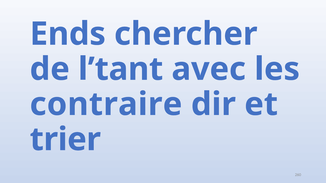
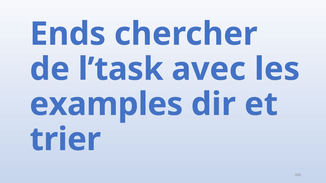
l’tant: l’tant -> l’task (121, 69)
contraire: contraire -> examples (106, 104)
